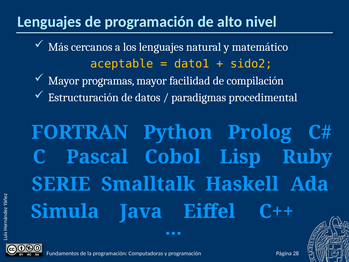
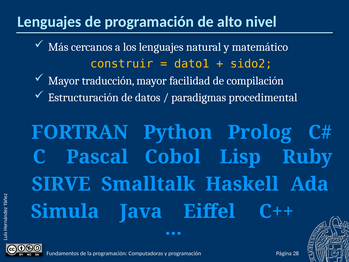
aceptable: aceptable -> construir (122, 64)
programas: programas -> traducción (108, 81)
SERIE: SERIE -> SIRVE (61, 184)
